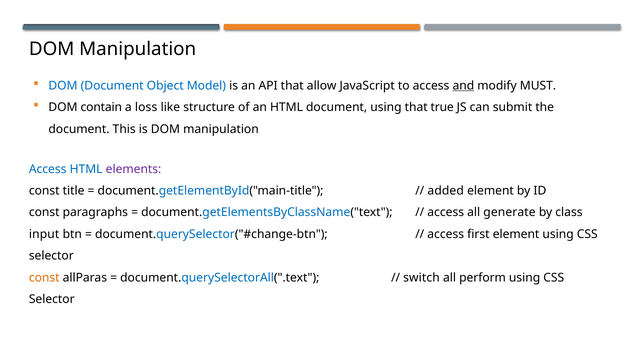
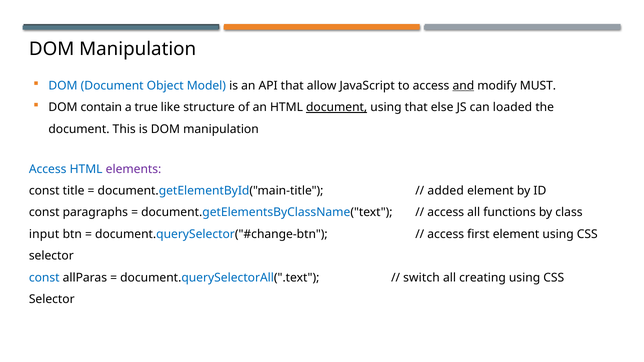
loss: loss -> true (146, 107)
document underline: none -> present (337, 107)
true: true -> else (442, 107)
submit: submit -> loaded (512, 107)
generate: generate -> functions (510, 213)
const colour: orange -> blue (44, 278)
perform: perform -> creating (483, 278)
